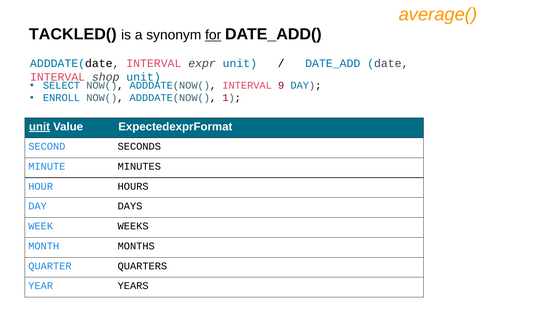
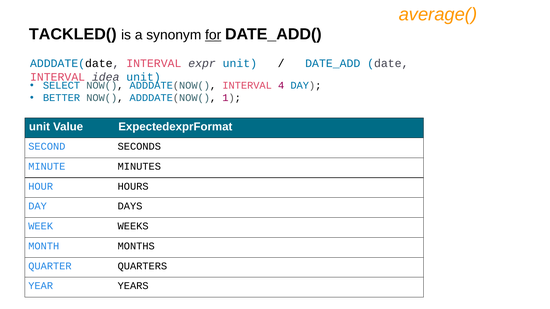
shop: shop -> idea (106, 77)
9: 9 -> 4 (281, 86)
ENROLL: ENROLL -> BETTER (62, 98)
unit underline: present -> none (39, 127)
